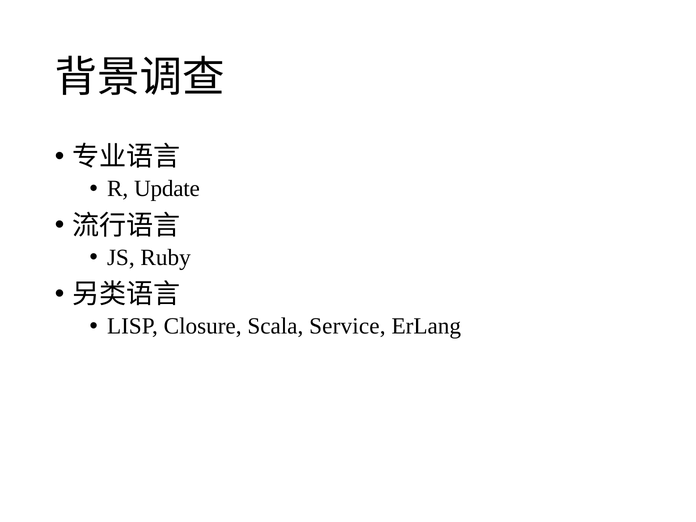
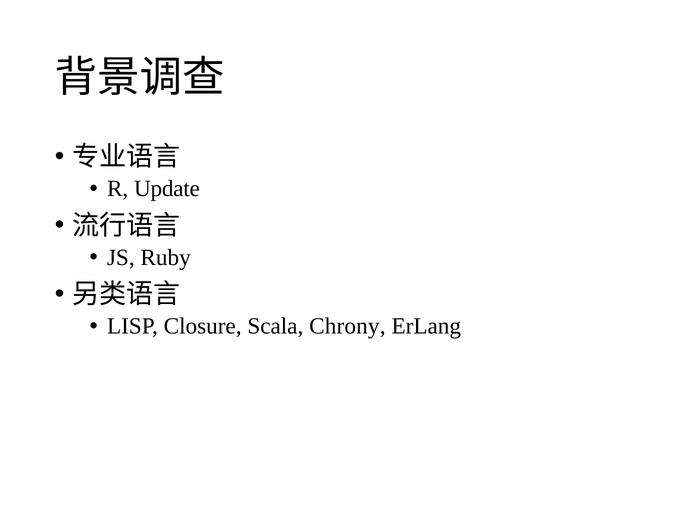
Service: Service -> Chrony (347, 326)
